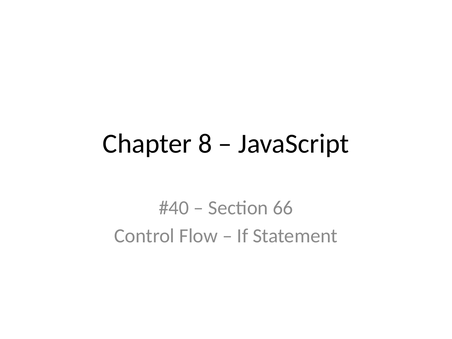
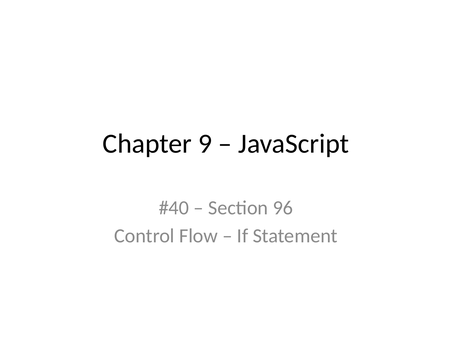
8: 8 -> 9 (205, 144)
66: 66 -> 96 (283, 208)
